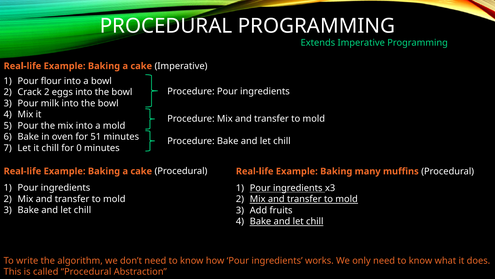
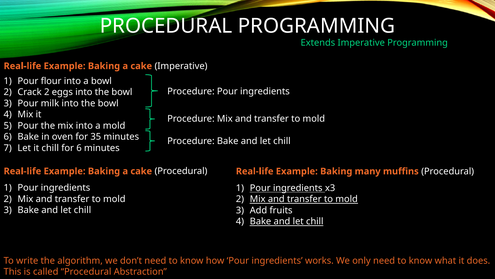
51: 51 -> 35 (96, 137)
for 0: 0 -> 6 (79, 148)
